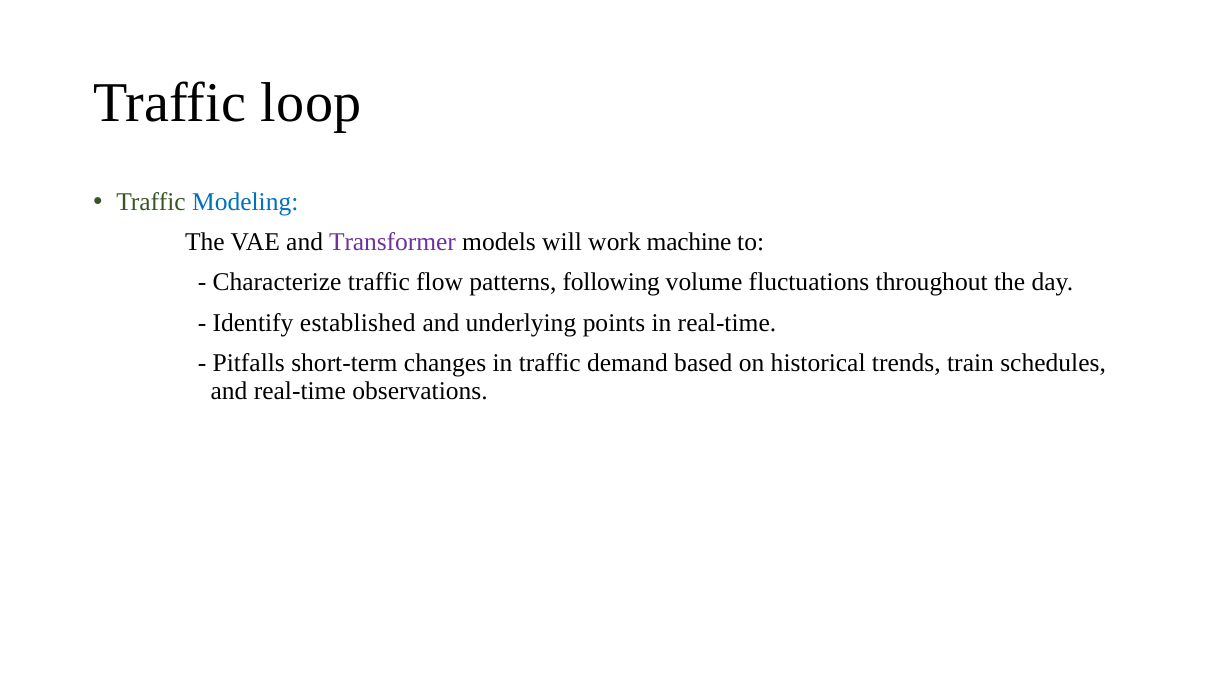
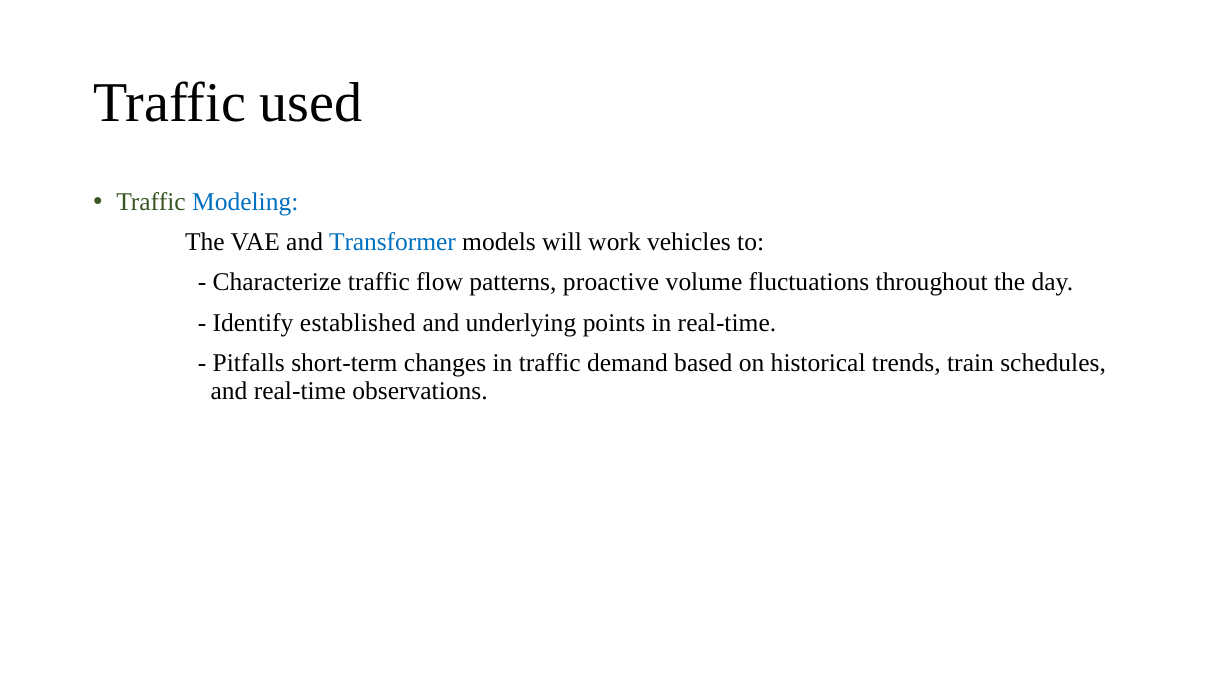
loop: loop -> used (311, 103)
Transformer colour: purple -> blue (392, 242)
machine: machine -> vehicles (689, 242)
following: following -> proactive (611, 282)
